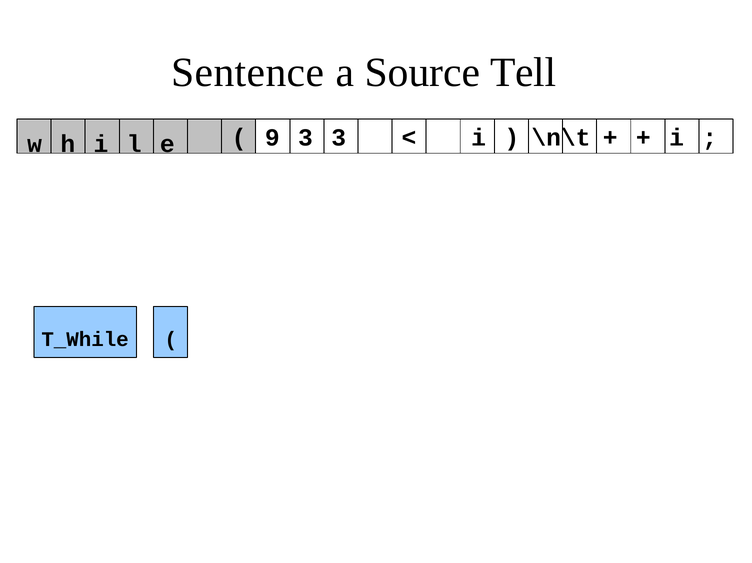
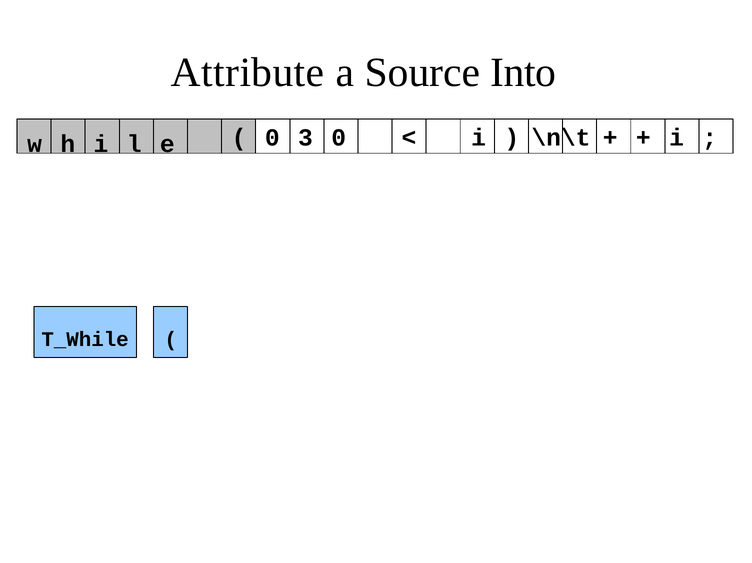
Sentence: Sentence -> Attribute (248, 73)
Tell: Tell -> Into (523, 73)
9: 9 -> 0 (272, 138)
3 3: 3 -> 0 (339, 138)
